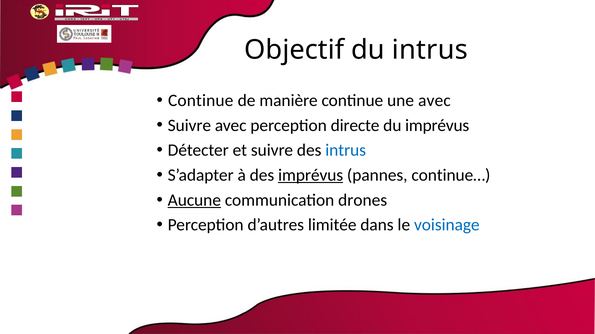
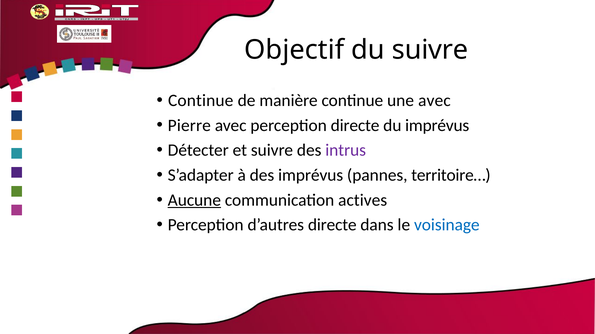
du intrus: intrus -> suivre (430, 50)
Suivre: Suivre -> Pierre (189, 126)
intrus colour: blue -> purple (346, 150)
imprévus underline: present -> none (311, 175)
continue…: continue… -> territoire… (451, 175)
drones: drones -> actives (363, 200)
d’autres limitée: limitée -> directe (332, 225)
